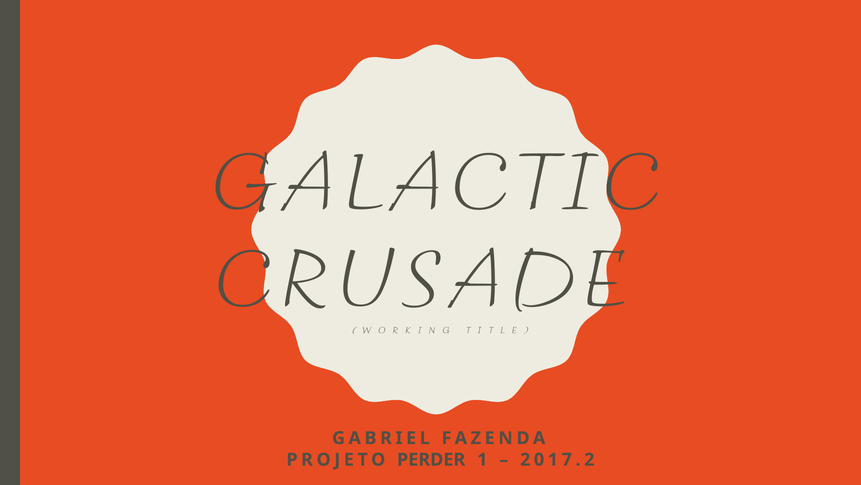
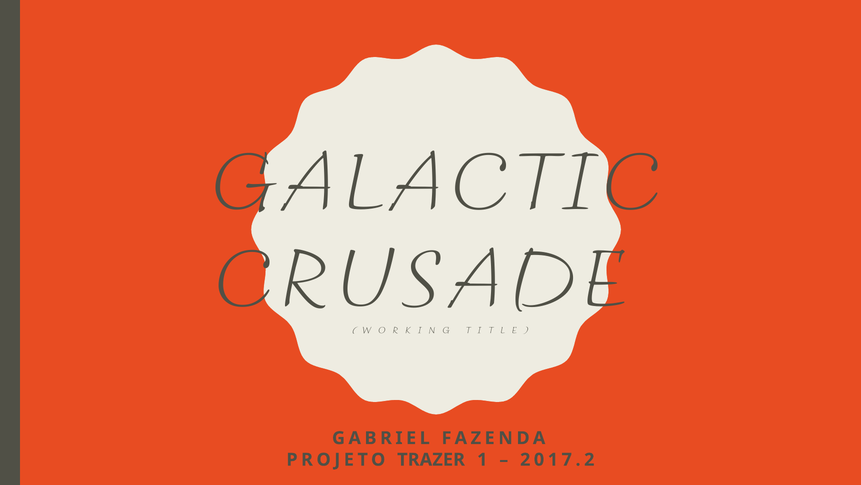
PERDER: PERDER -> TRAZER (431, 459)
